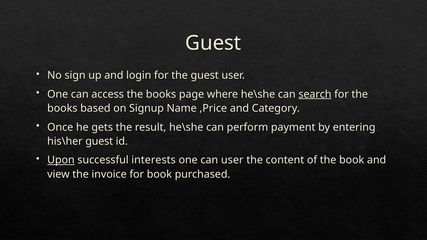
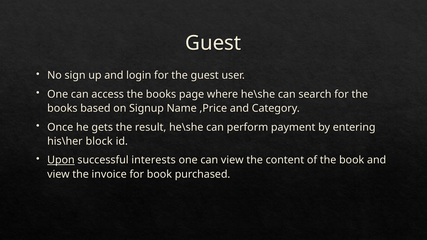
search underline: present -> none (315, 94)
his\her guest: guest -> block (99, 141)
can user: user -> view (232, 160)
